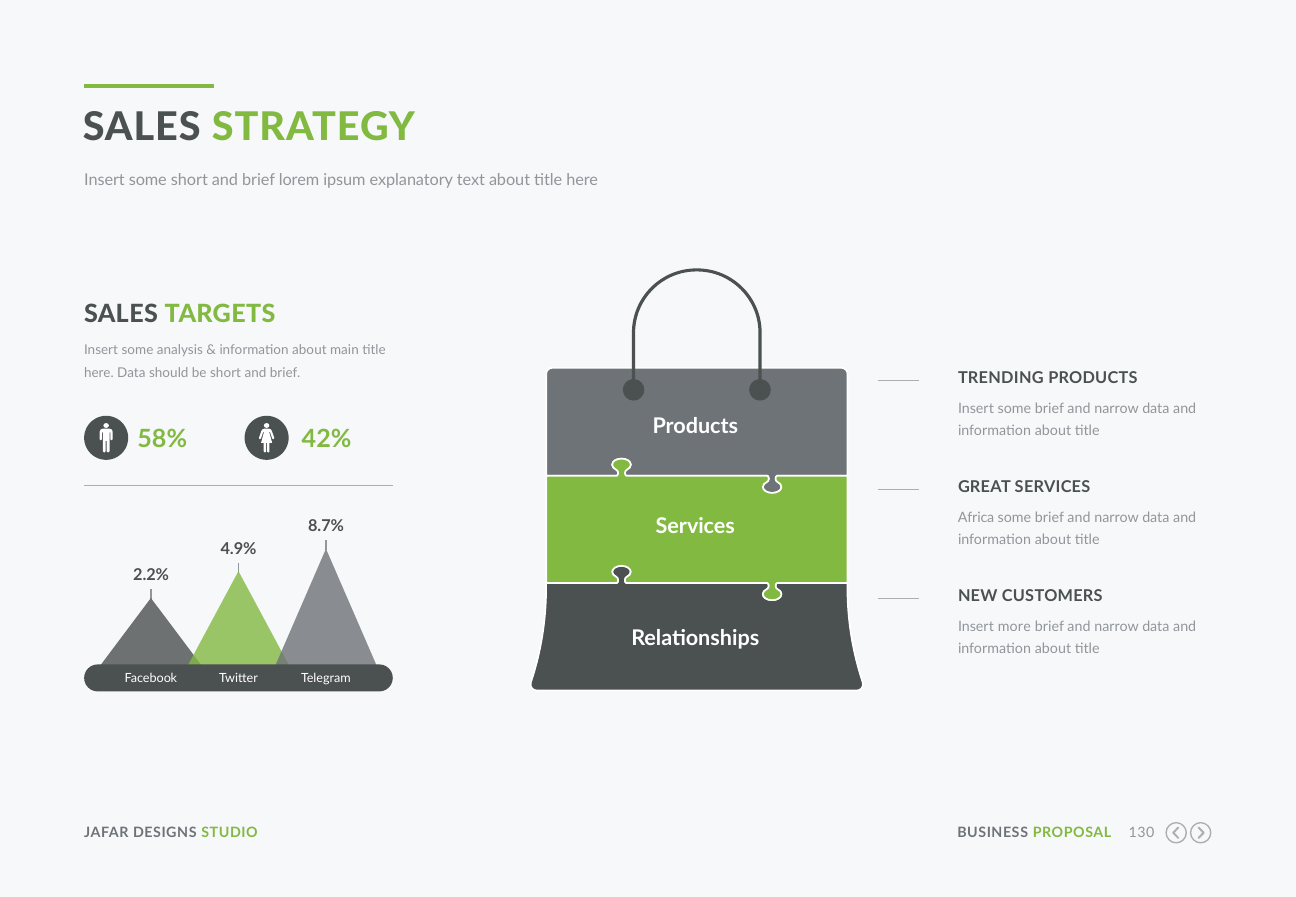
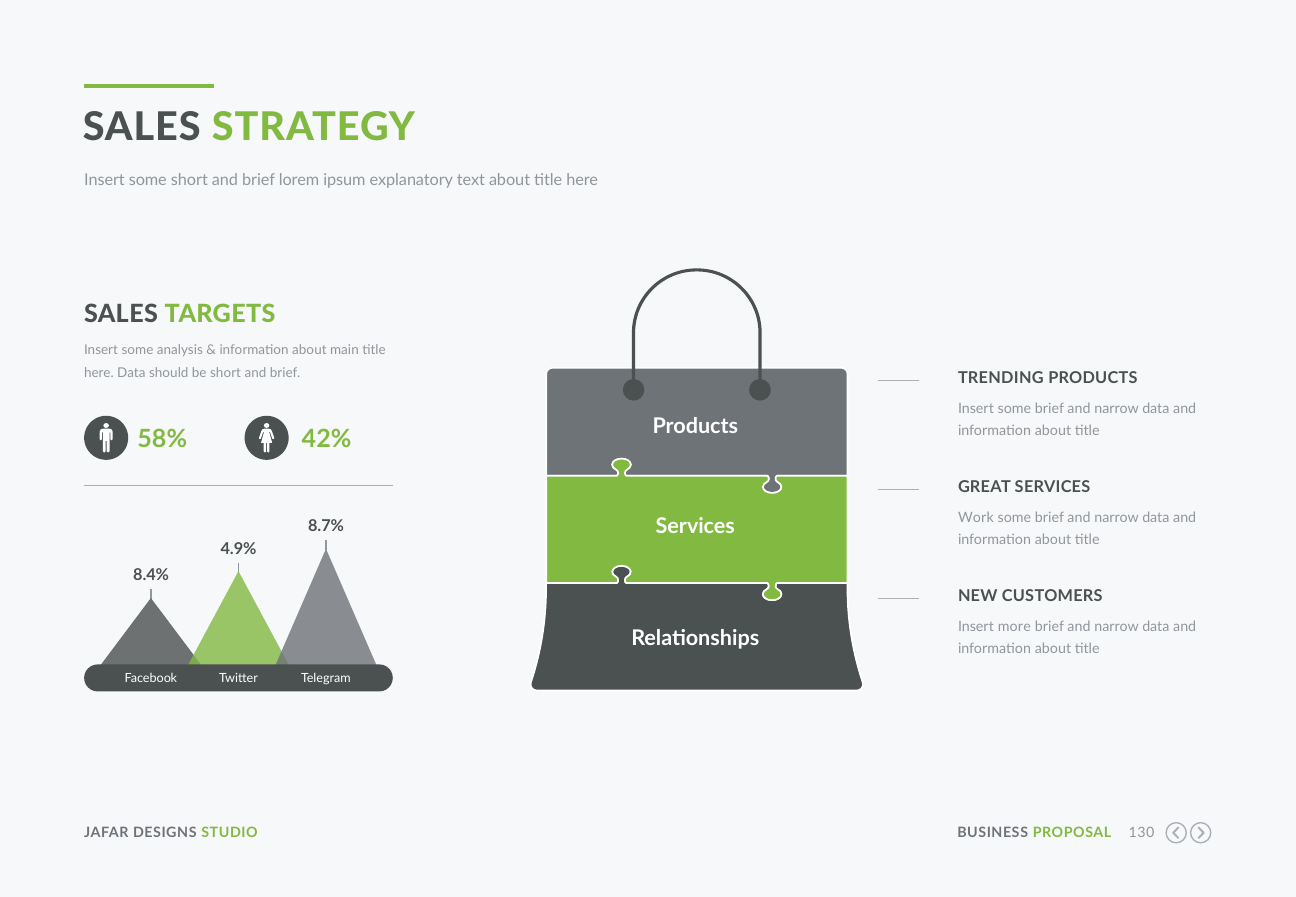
Africa: Africa -> Work (976, 518)
2.2%: 2.2% -> 8.4% (151, 575)
